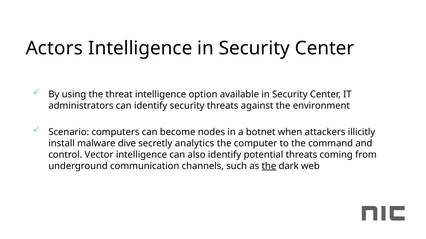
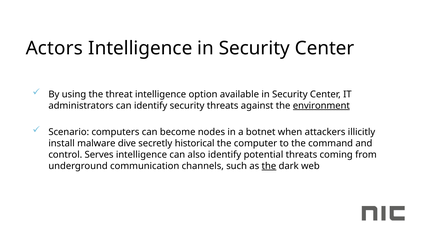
environment underline: none -> present (321, 106)
analytics: analytics -> historical (195, 144)
Vector: Vector -> Serves (99, 155)
